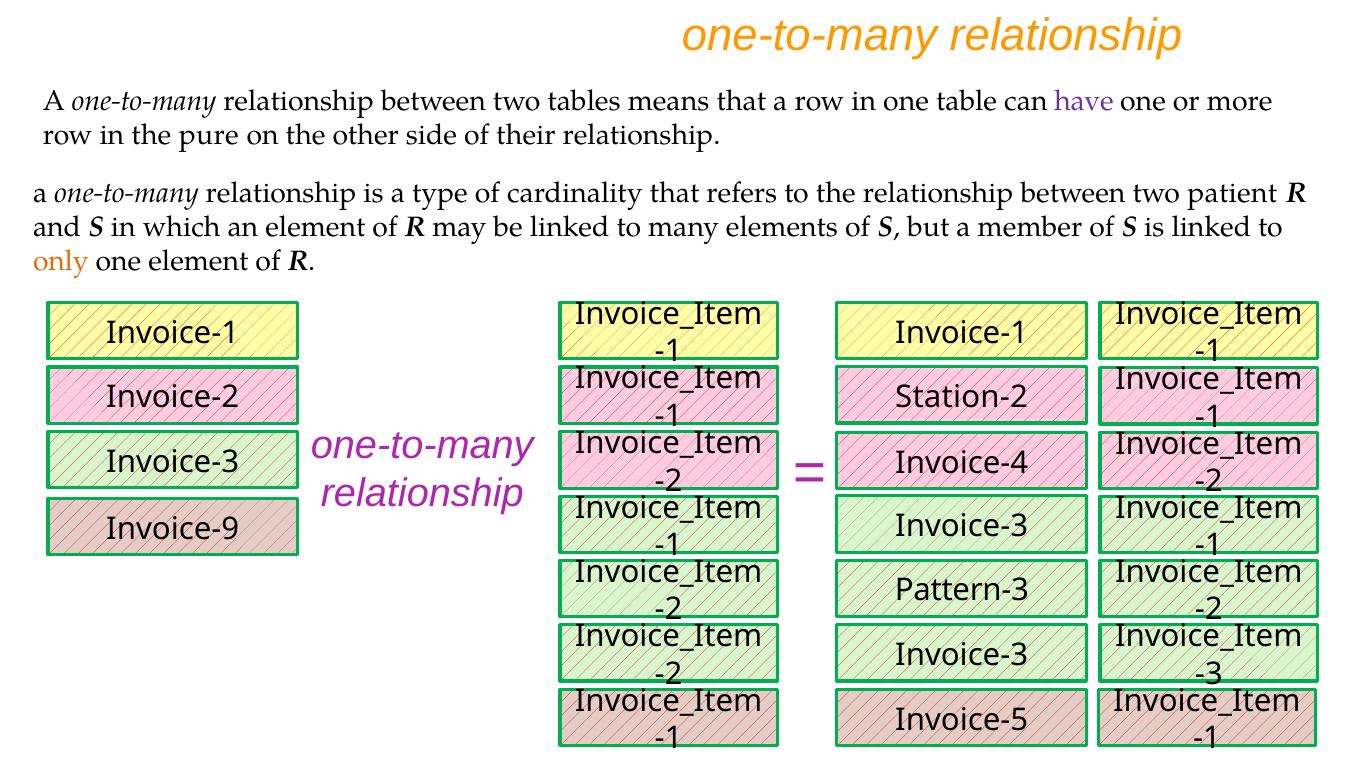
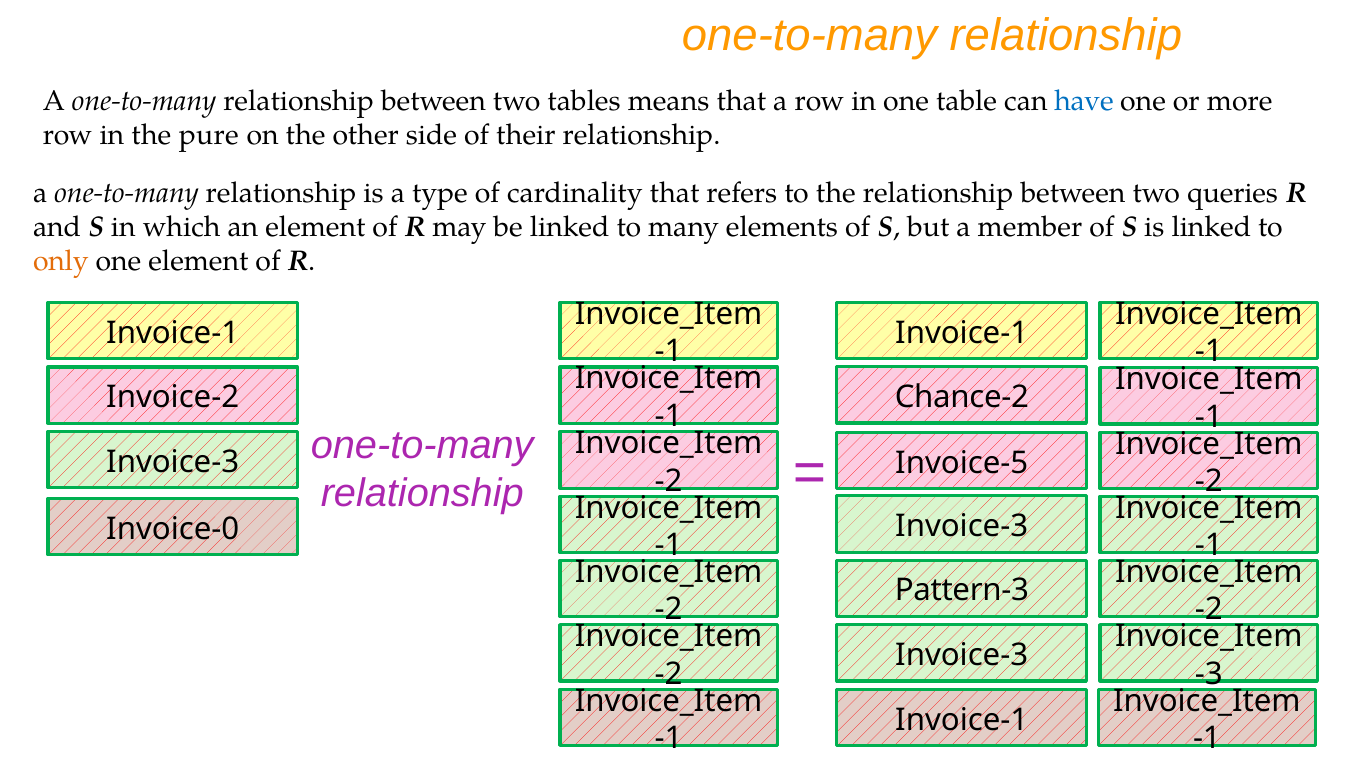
have colour: purple -> blue (1084, 101)
patient: patient -> queries (1232, 193)
Station-2: Station-2 -> Chance-2 (962, 397)
Invoice-4: Invoice-4 -> Invoice-5 (962, 463)
Invoice-9: Invoice-9 -> Invoice-0 (173, 529)
Invoice-5: Invoice-5 -> Invoice-1 (962, 720)
